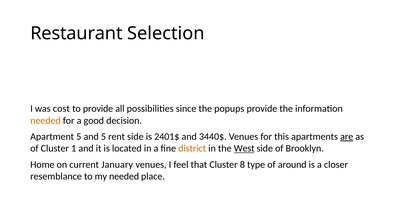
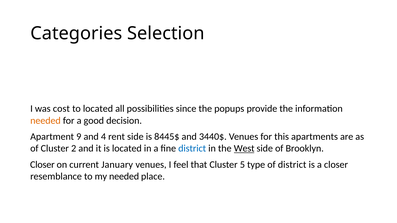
Restaurant: Restaurant -> Categories (76, 33)
to provide: provide -> located (98, 109)
Apartment 5: 5 -> 9 (79, 137)
and 5: 5 -> 4 (103, 137)
2401$: 2401$ -> 8445$ (167, 137)
are underline: present -> none (347, 137)
1: 1 -> 2 (74, 149)
district colour: orange -> blue (192, 149)
Home: Home -> Closer (42, 165)
8: 8 -> 5 (242, 165)
of around: around -> district (292, 165)
